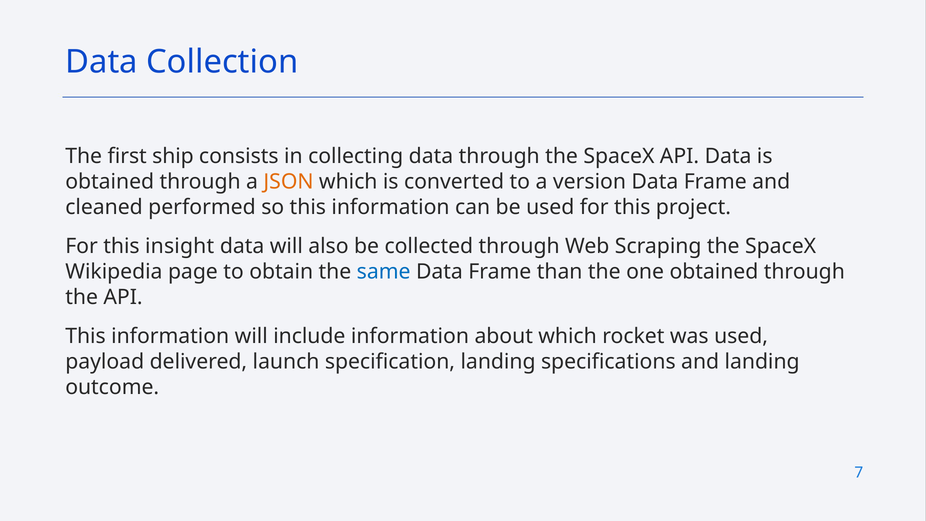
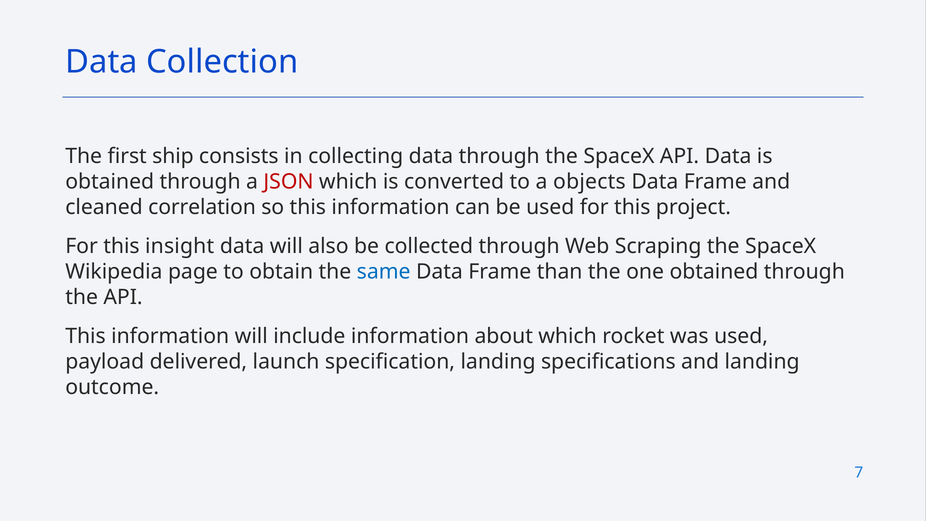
JSON colour: orange -> red (289, 182)
version: version -> objects (589, 182)
performed: performed -> correlation (202, 207)
